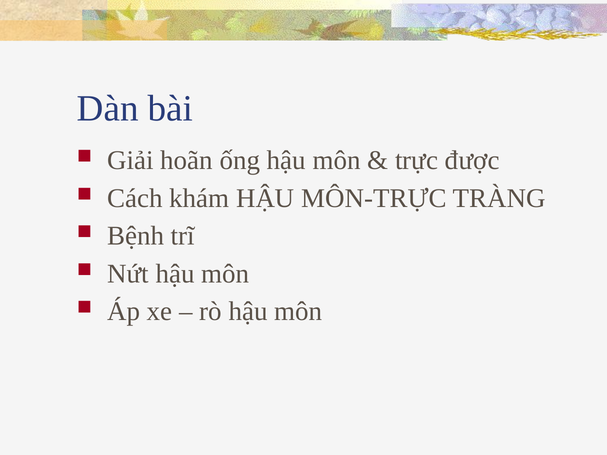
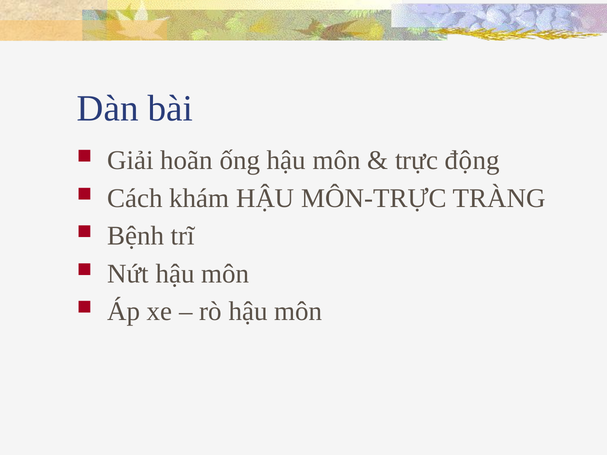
được: được -> động (472, 161)
